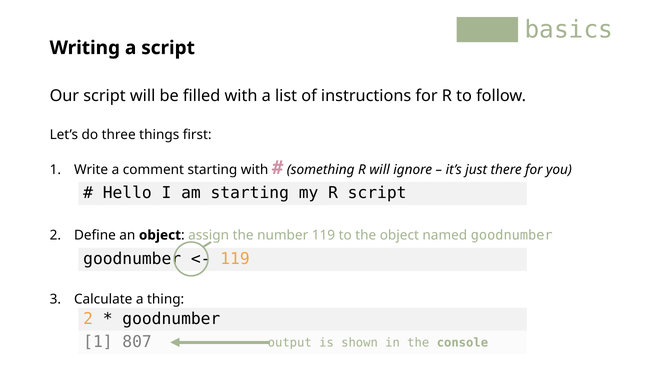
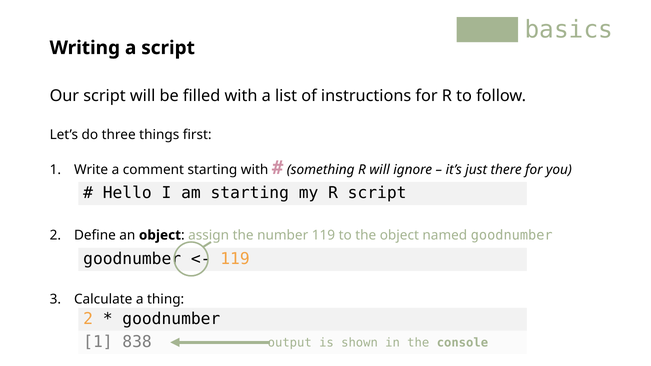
807: 807 -> 838 (137, 342)
